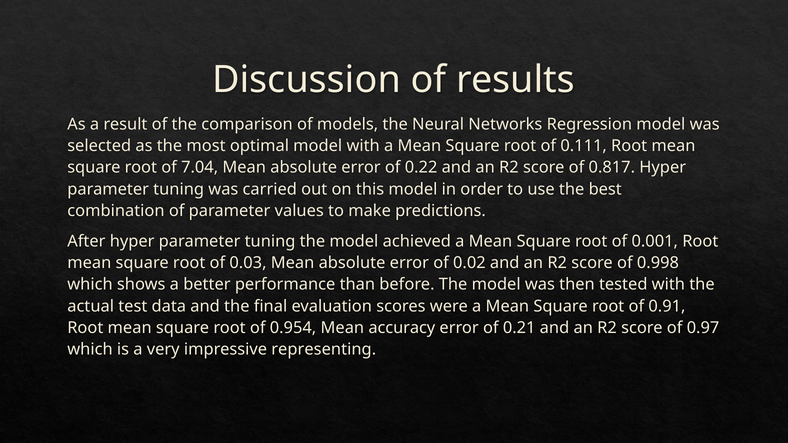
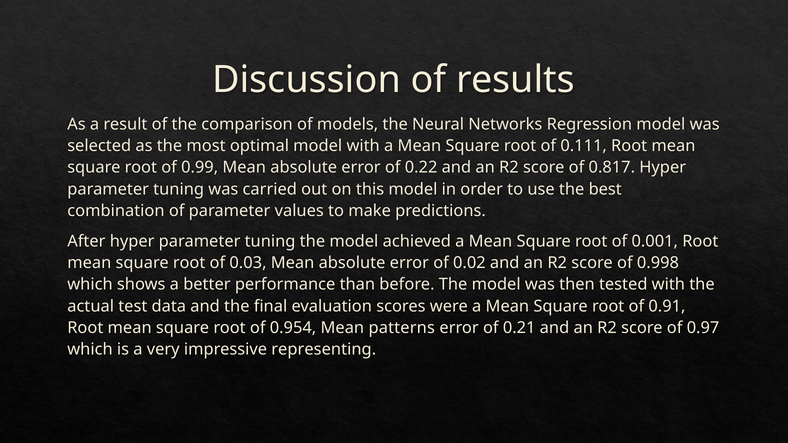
7.04: 7.04 -> 0.99 (200, 168)
accuracy: accuracy -> patterns (402, 328)
